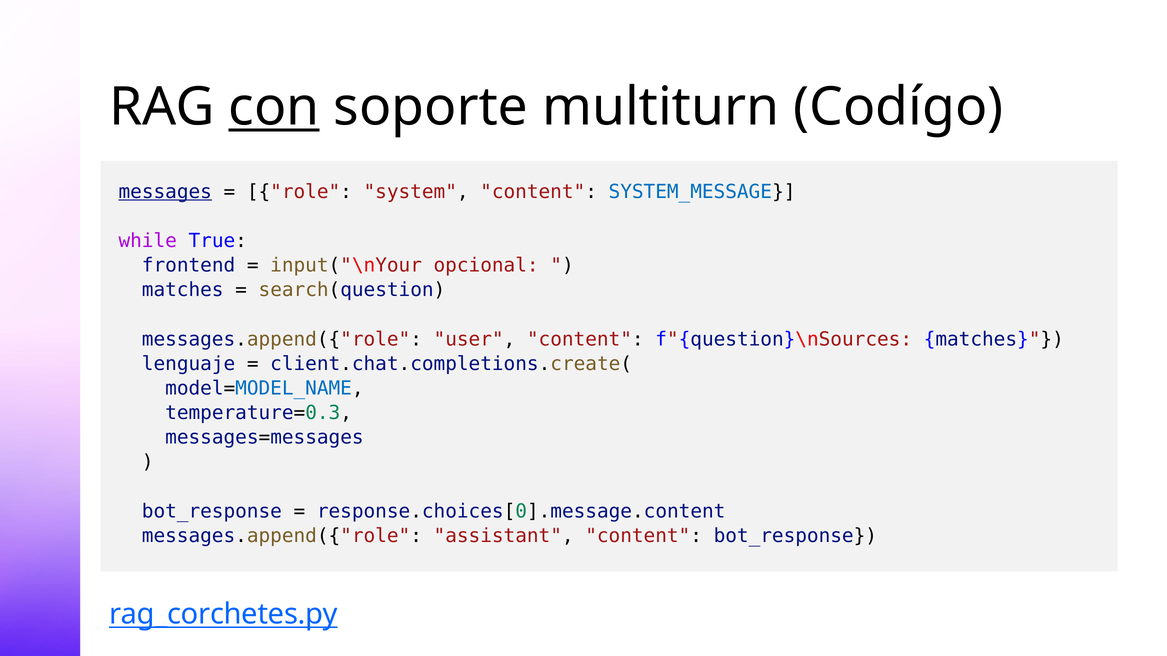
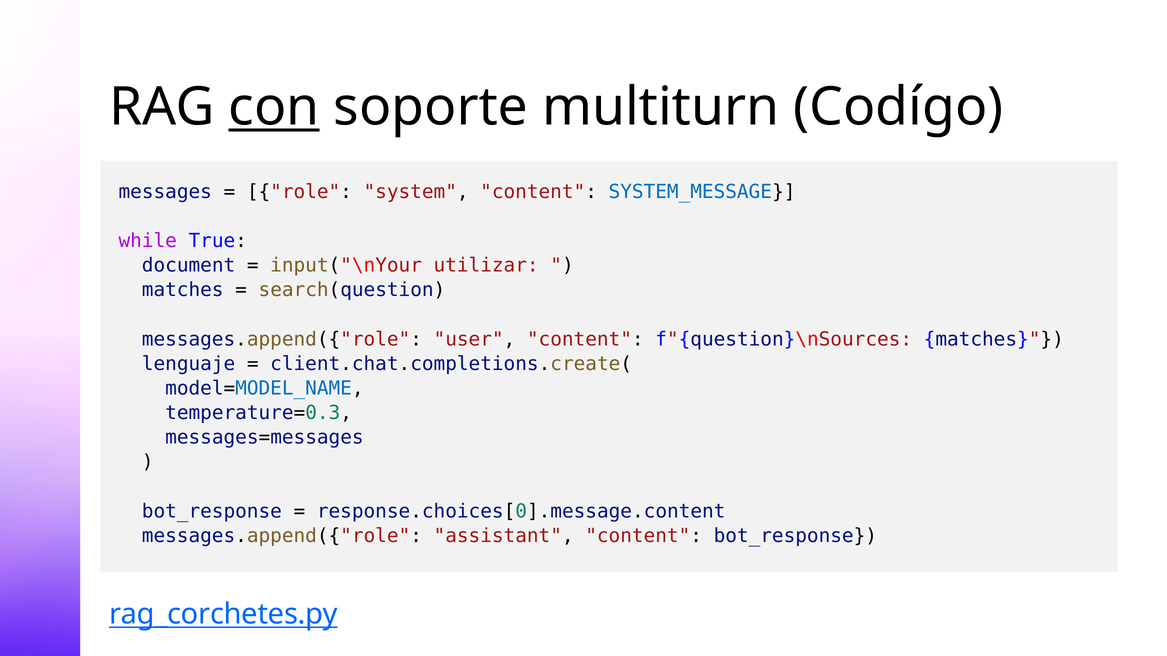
messages underline: present -> none (165, 192)
frontend: frontend -> document (189, 266)
opcional: opcional -> utilizar (486, 266)
